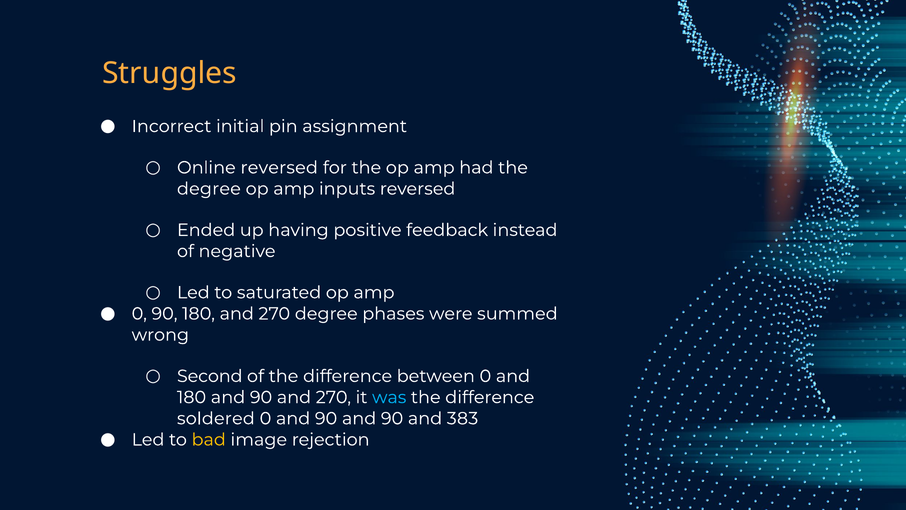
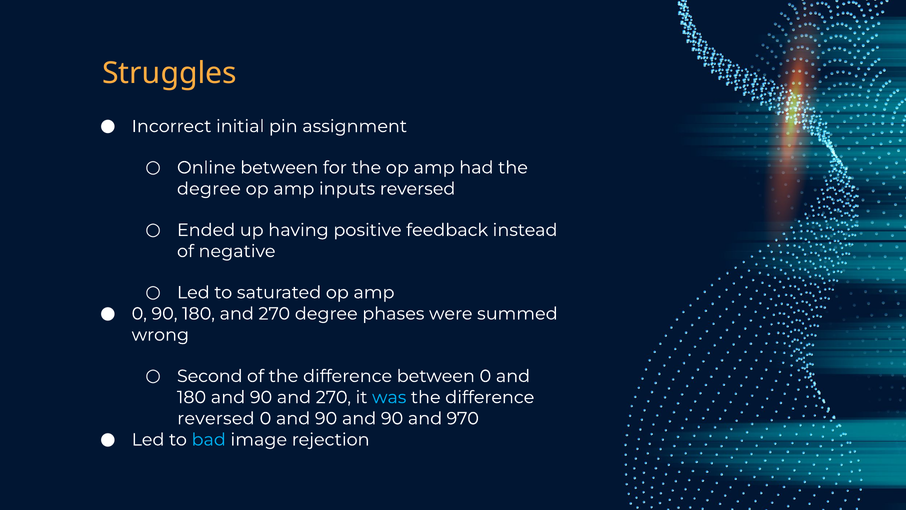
Online reversed: reversed -> between (279, 168)
soldered: soldered -> reversed (216, 418)
383: 383 -> 970 (463, 418)
bad colour: yellow -> light blue (209, 439)
